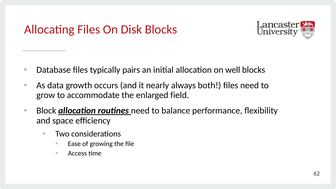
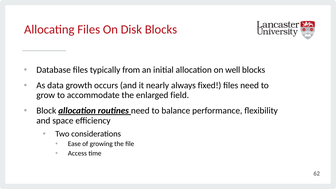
pairs: pairs -> from (131, 70)
both: both -> fixed (210, 85)
